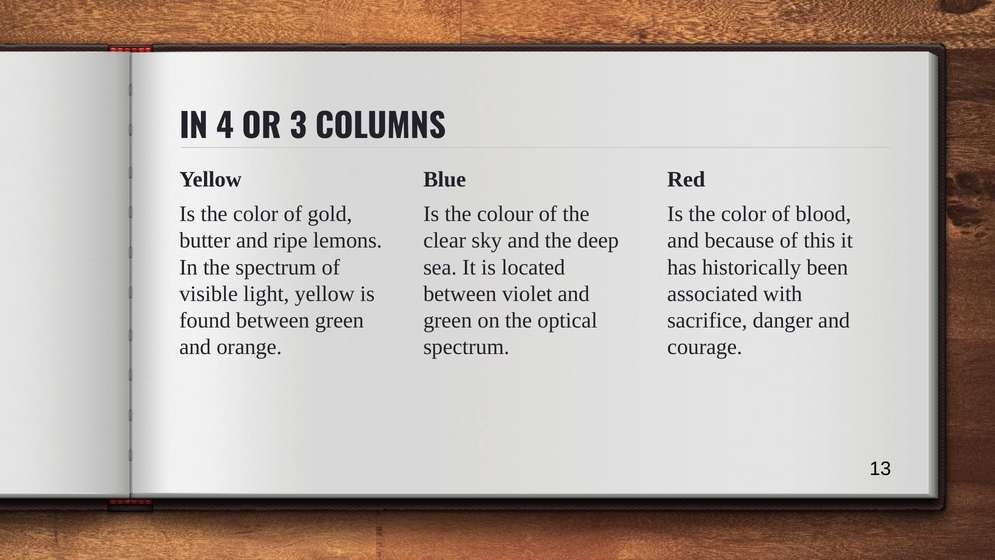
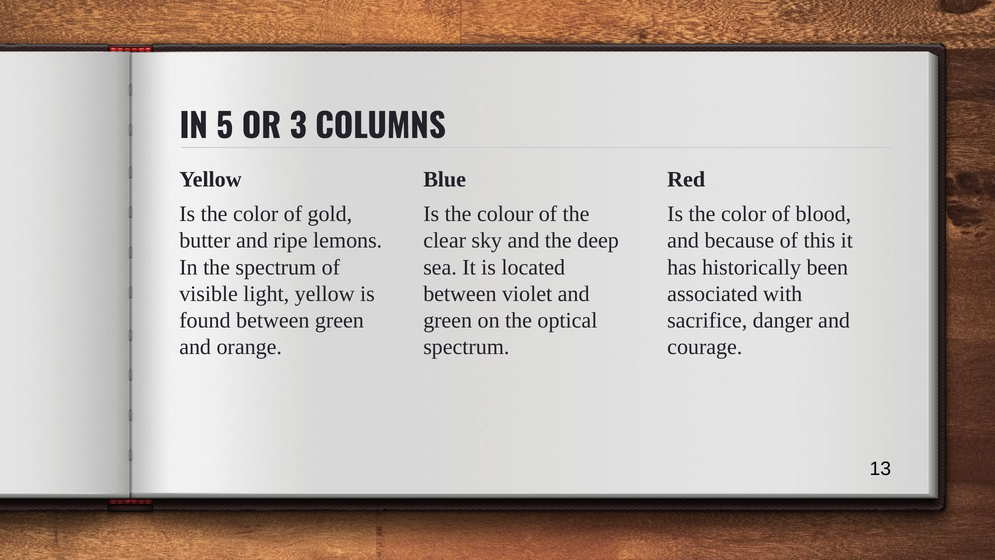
4: 4 -> 5 (225, 127)
